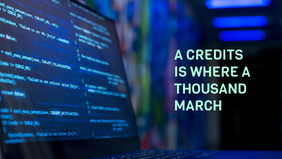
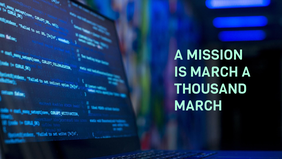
CREDITS: CREDITS -> MISSION (215, 55)
IS WHERE: WHERE -> MARCH (214, 72)
